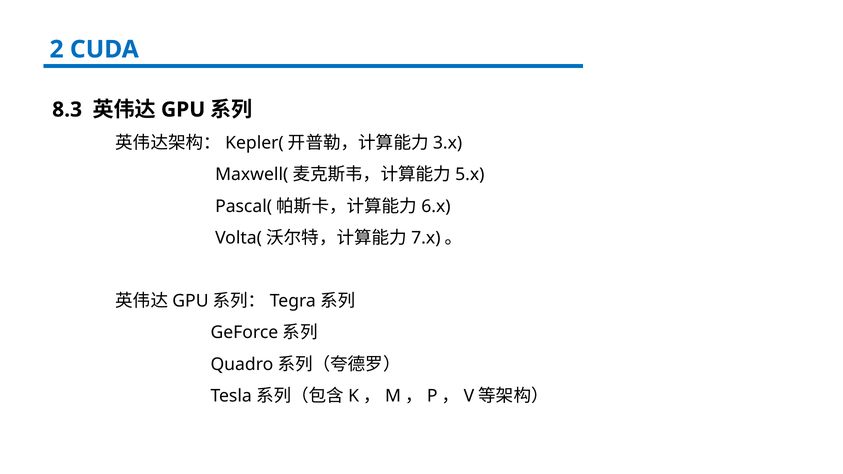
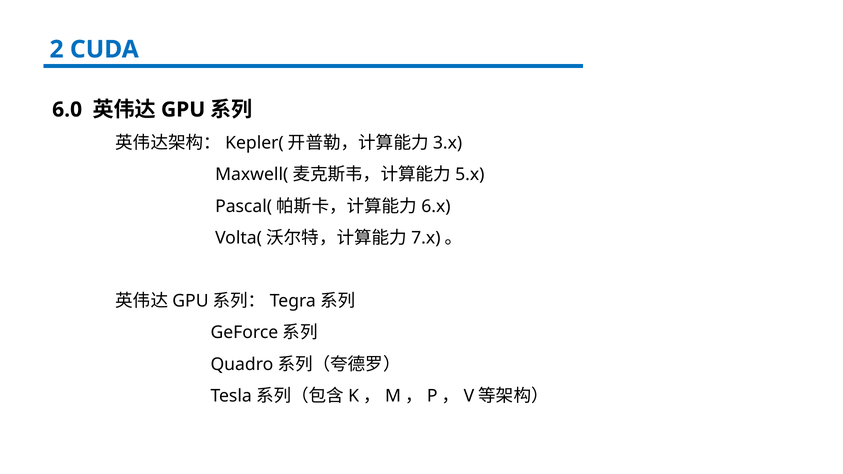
8.3: 8.3 -> 6.0 (67, 110)
